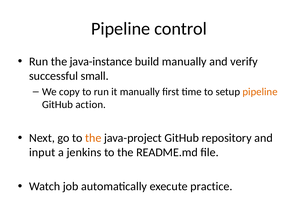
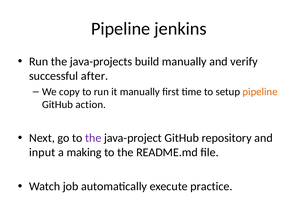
control: control -> jenkins (181, 29)
java-instance: java-instance -> java-projects (101, 62)
small: small -> after (95, 76)
the colour: orange -> purple (93, 138)
jenkins: jenkins -> making (84, 153)
